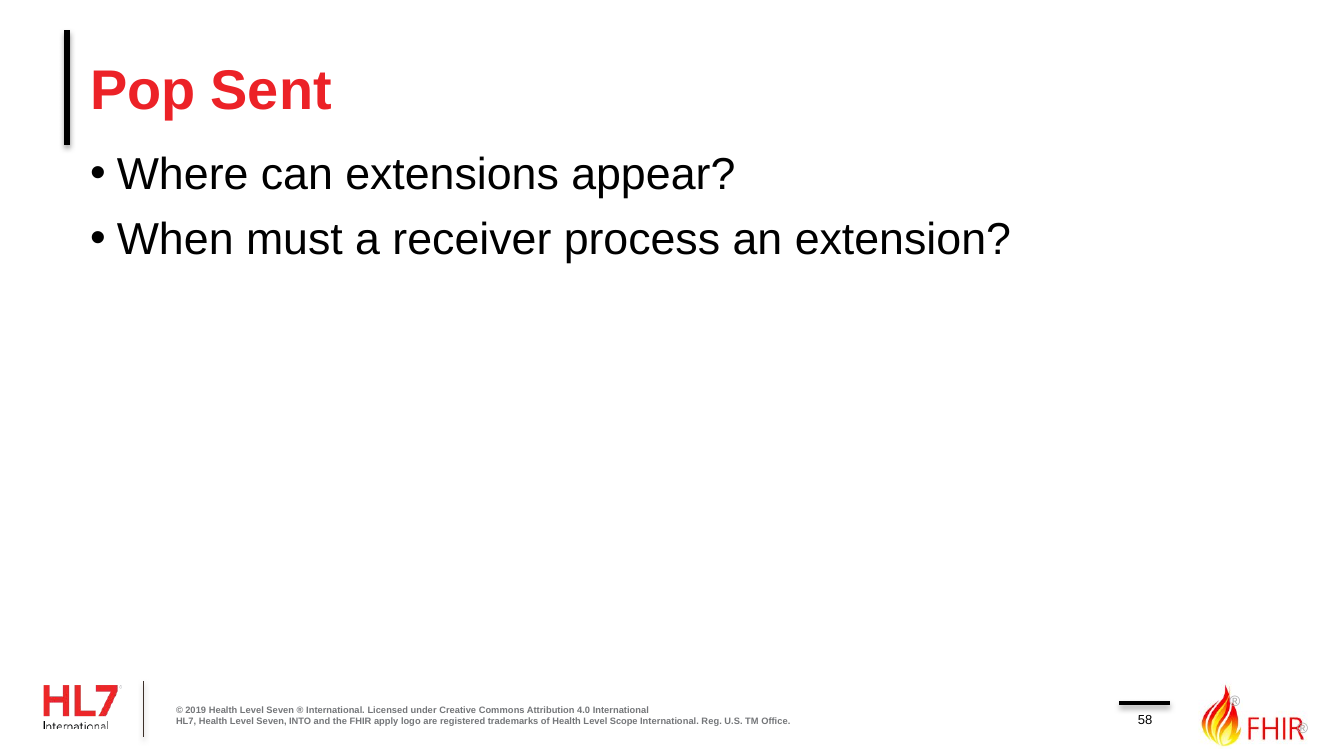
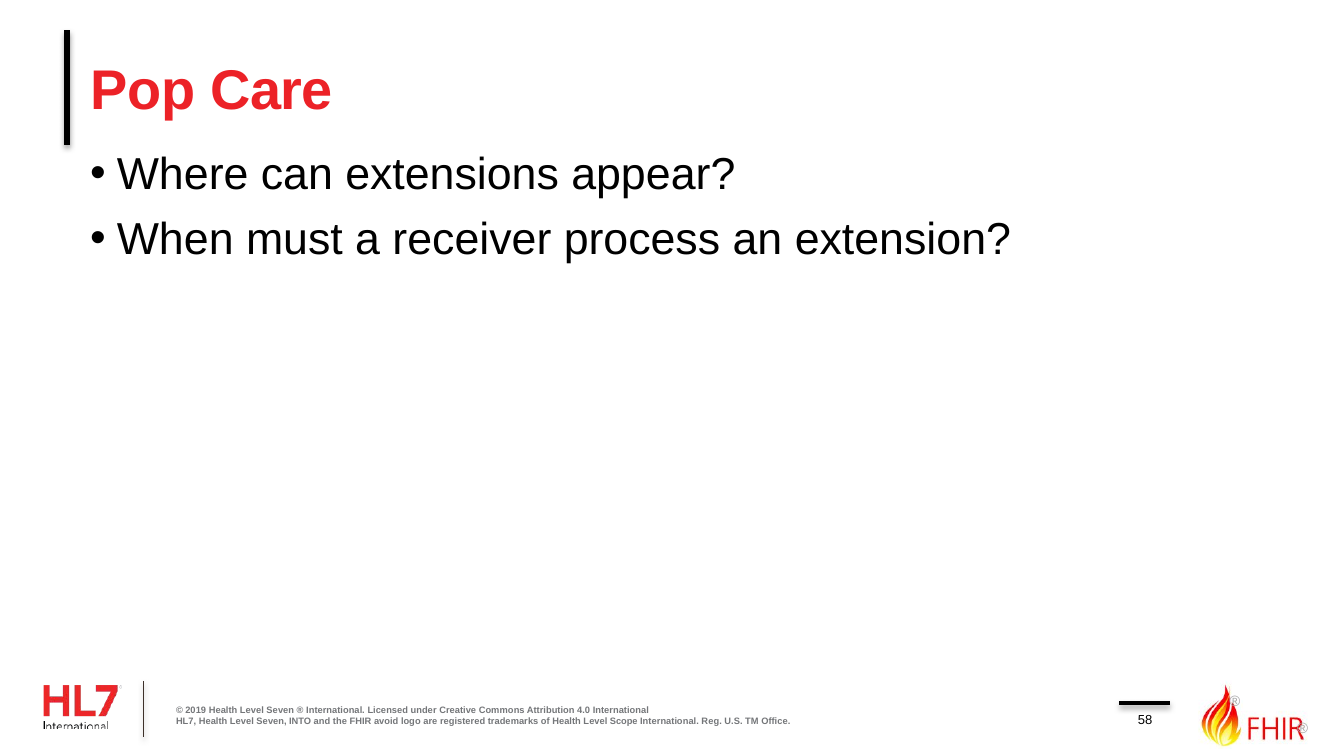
Sent: Sent -> Care (272, 91)
apply: apply -> avoid (386, 721)
